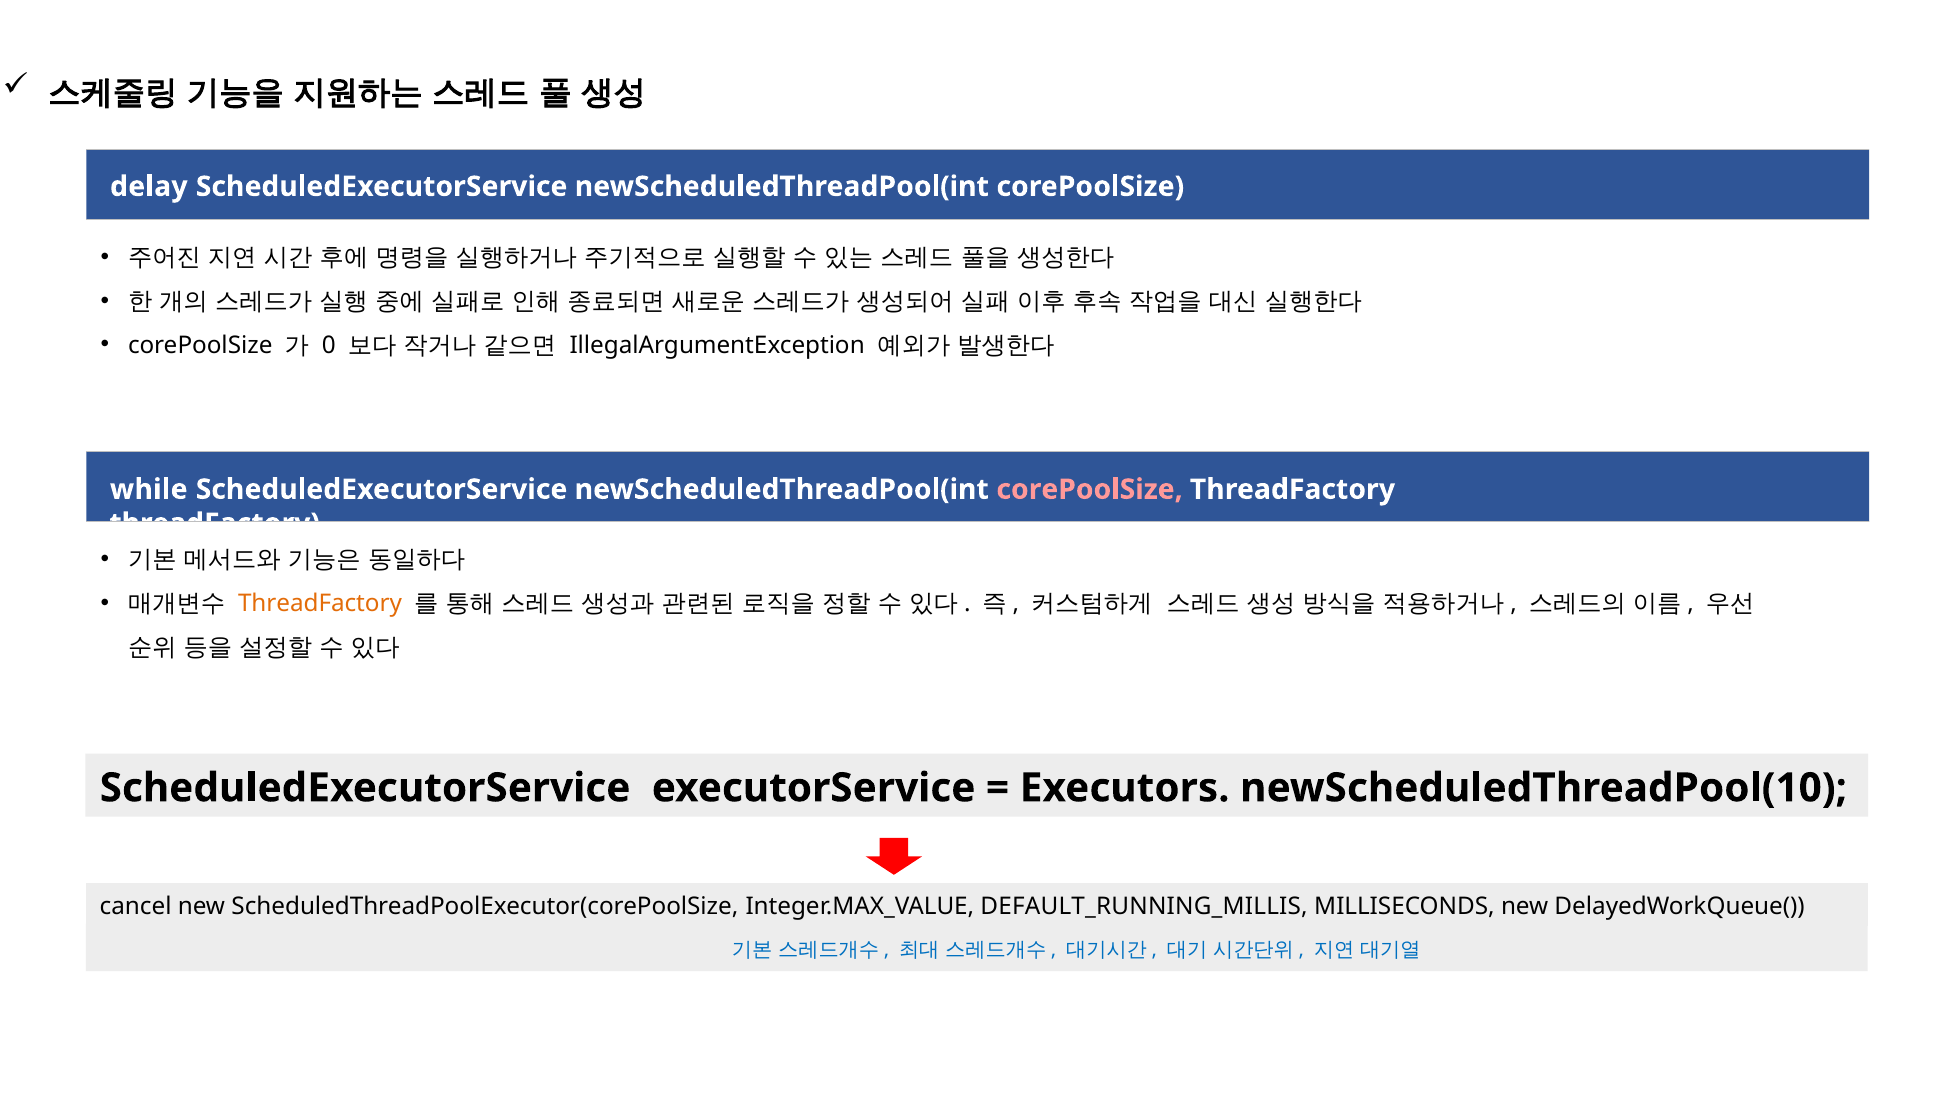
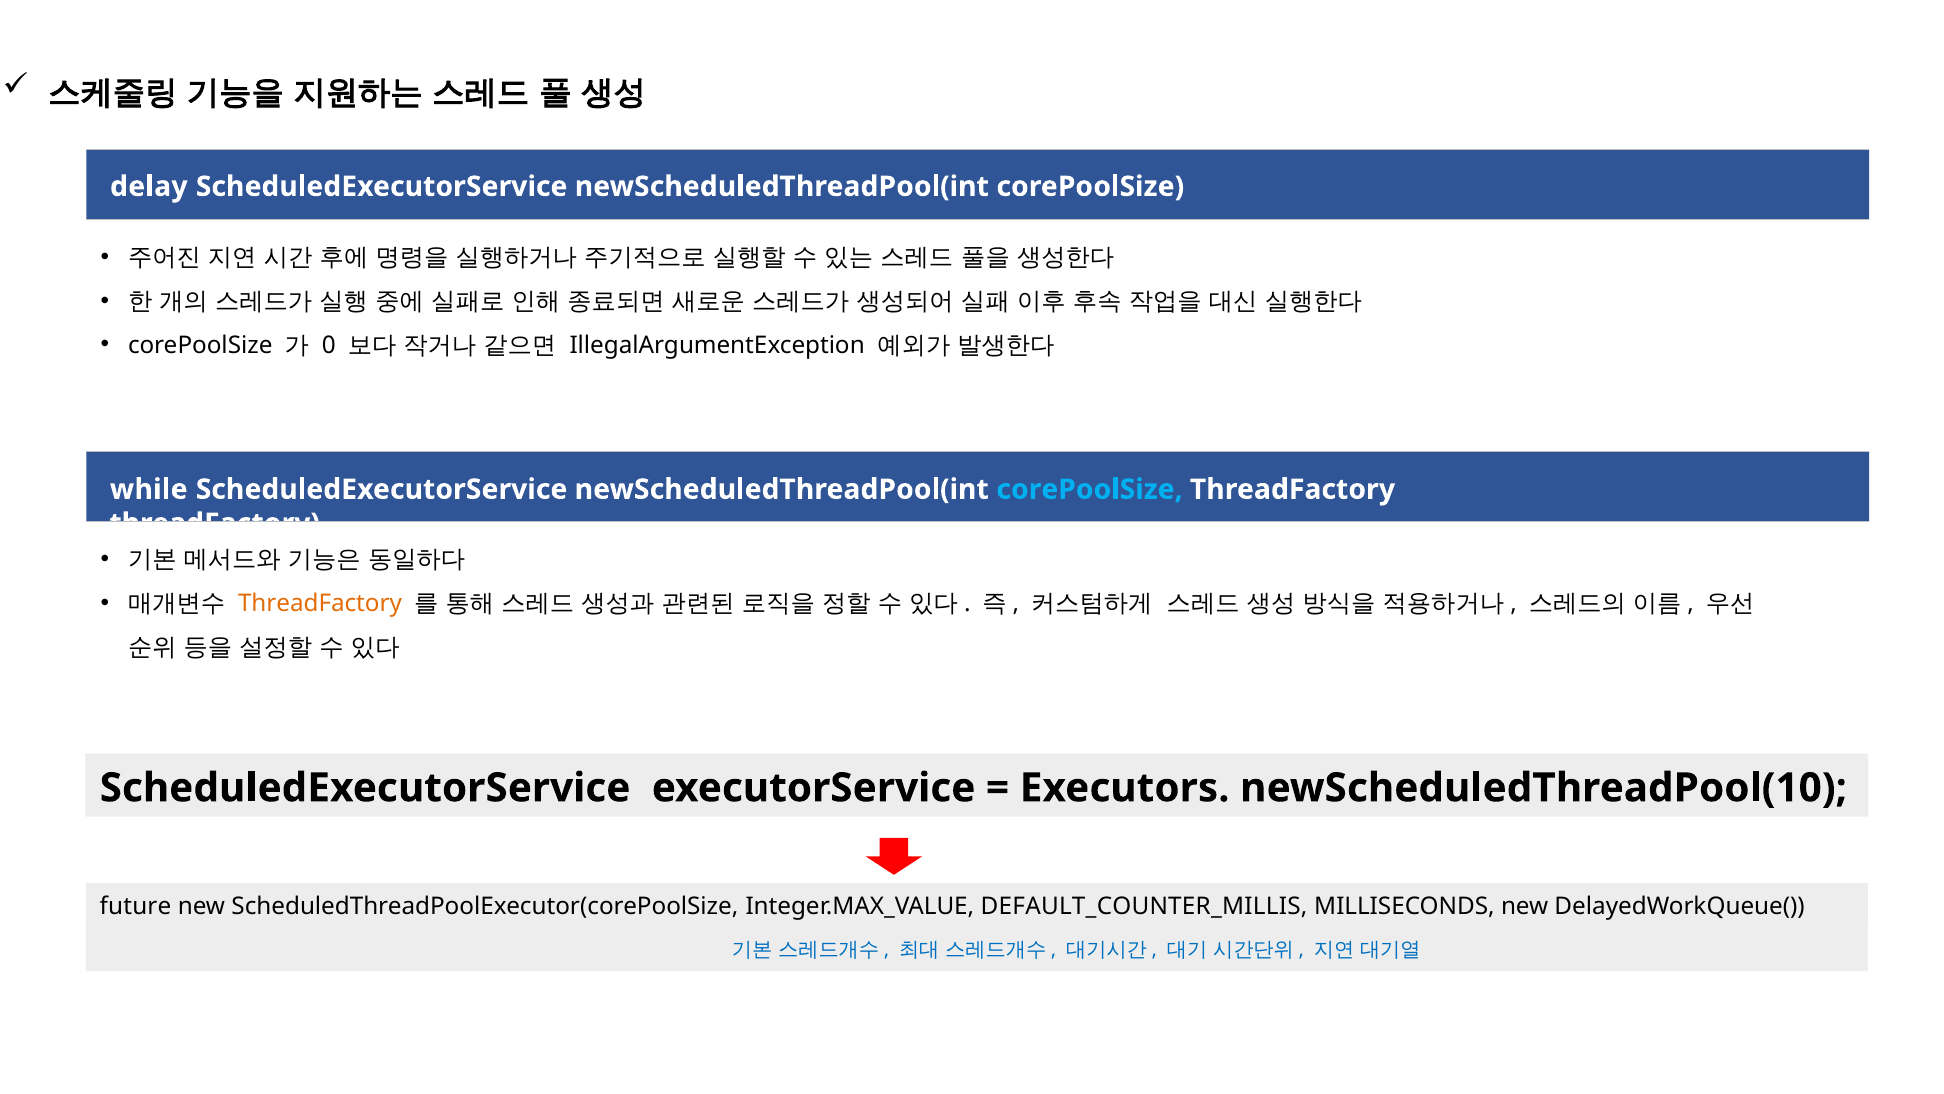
corePoolSize colour: pink -> light blue (1090, 489)
cancel: cancel -> future (136, 906)
DEFAULT_RUNNING_MILLIS: DEFAULT_RUNNING_MILLIS -> DEFAULT_COUNTER_MILLIS (1144, 906)
